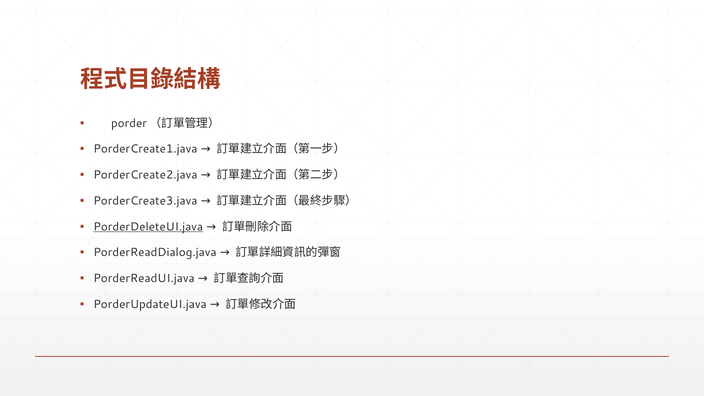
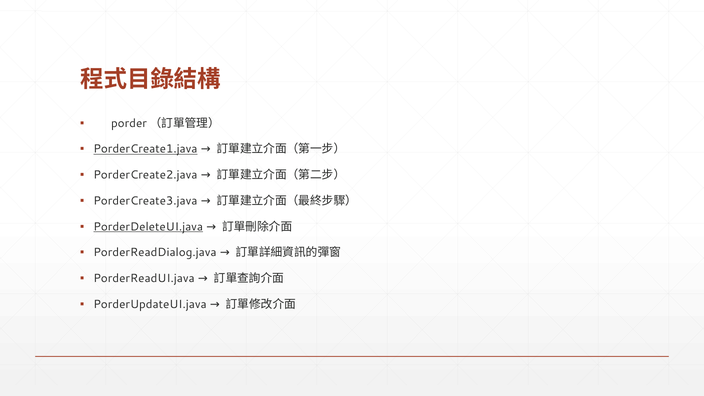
PorderCreate1.java underline: none -> present (145, 149)
